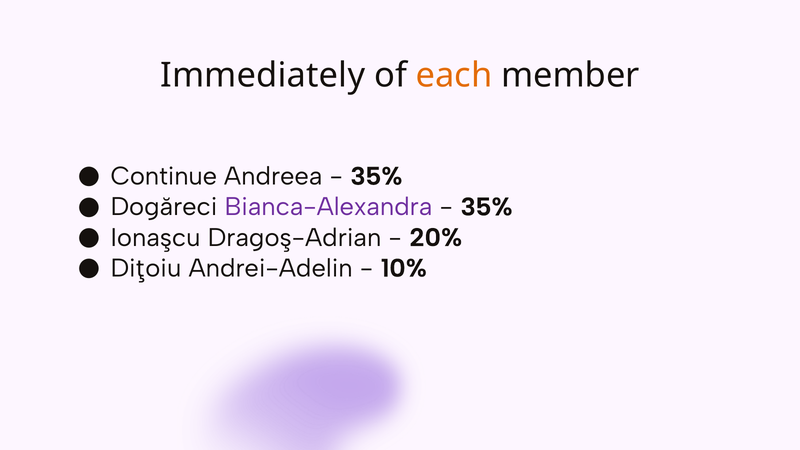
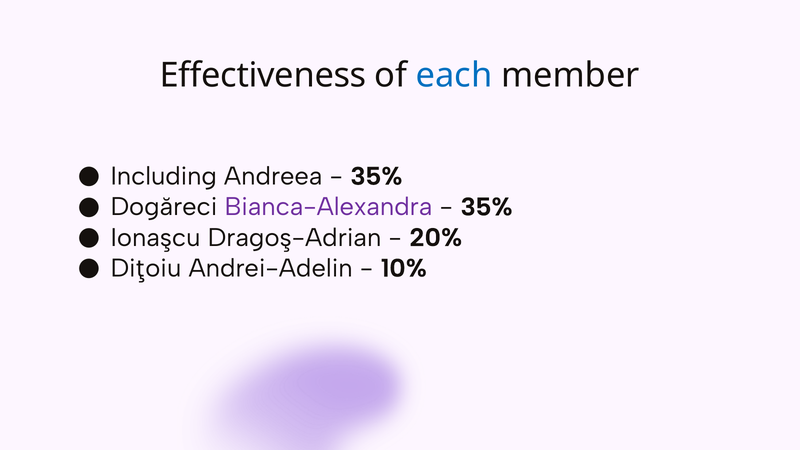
Immediately: Immediately -> Effectiveness (263, 76)
each colour: orange -> blue (454, 76)
Continue: Continue -> Including (164, 176)
